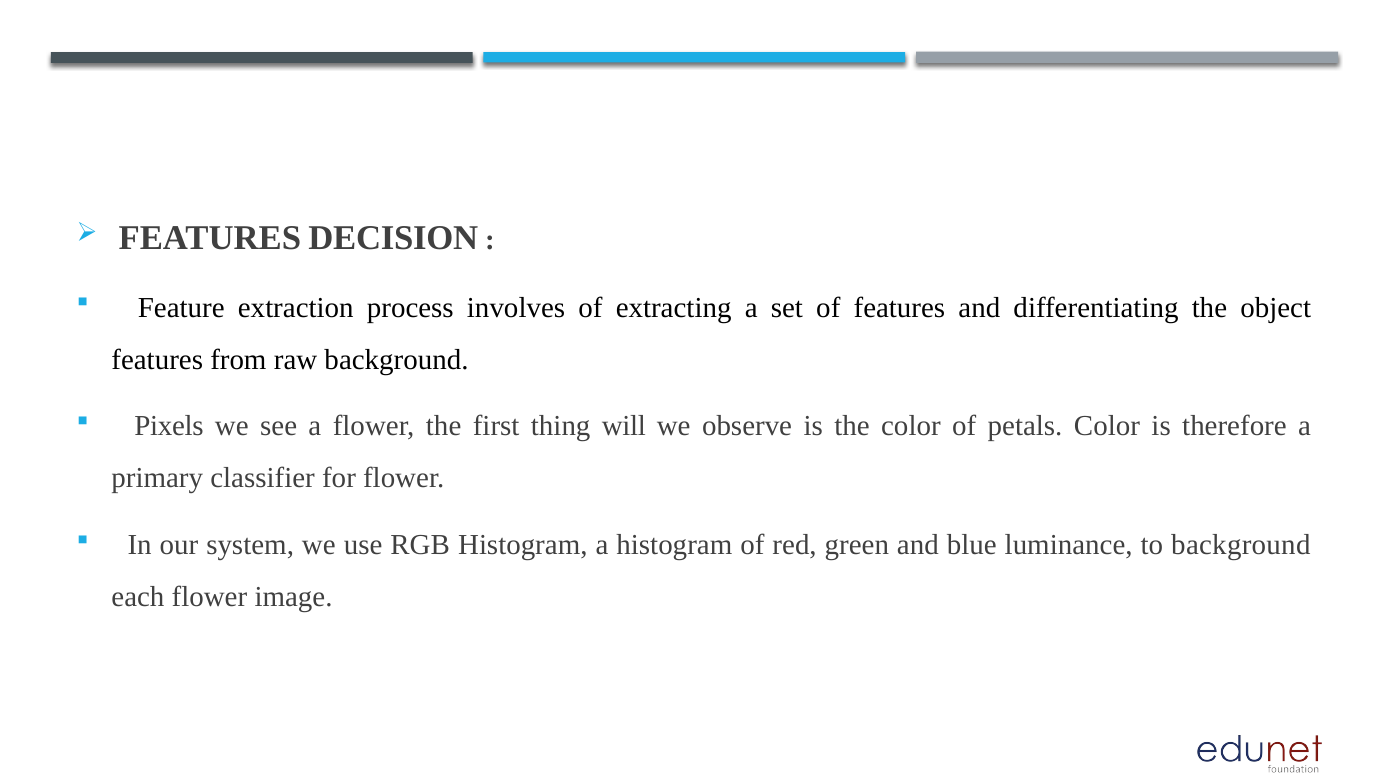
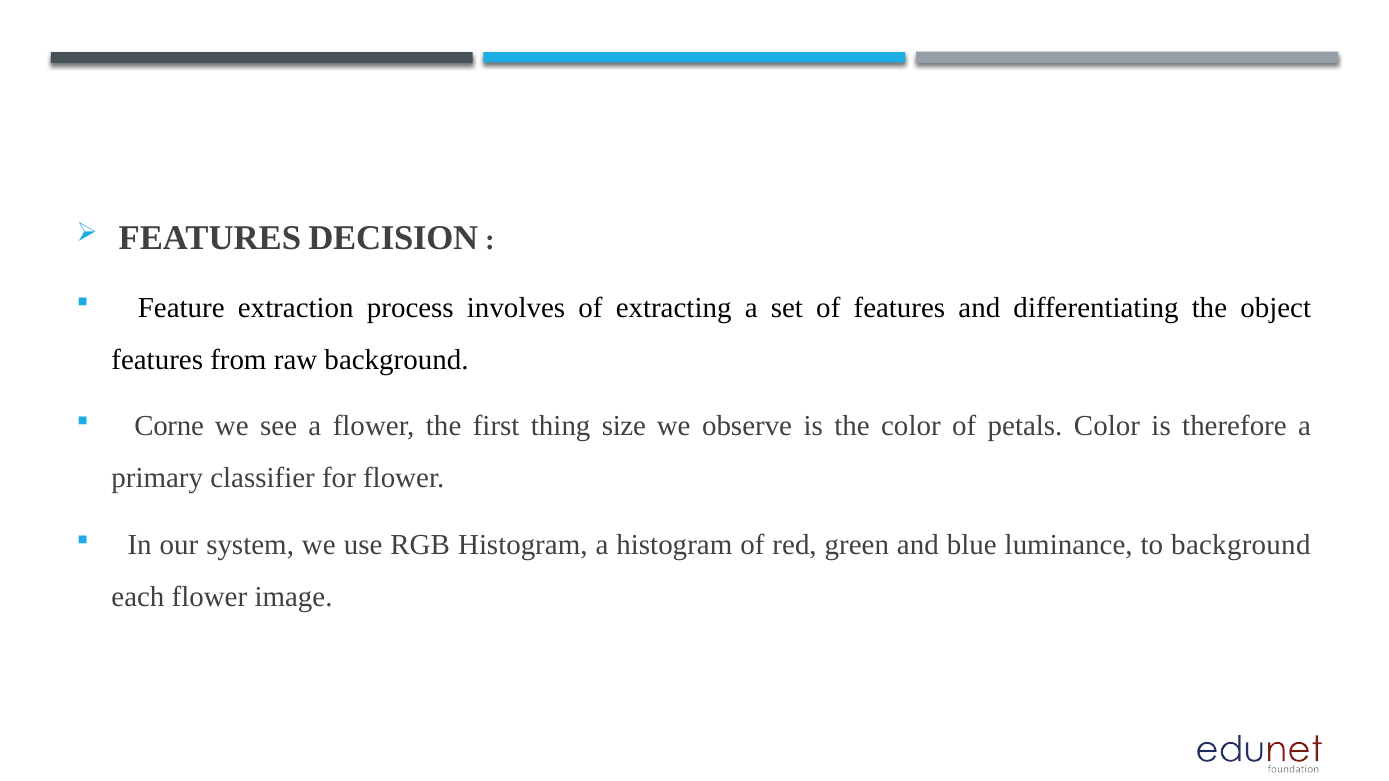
Pixels: Pixels -> Corne (169, 426)
will: will -> size (624, 426)
